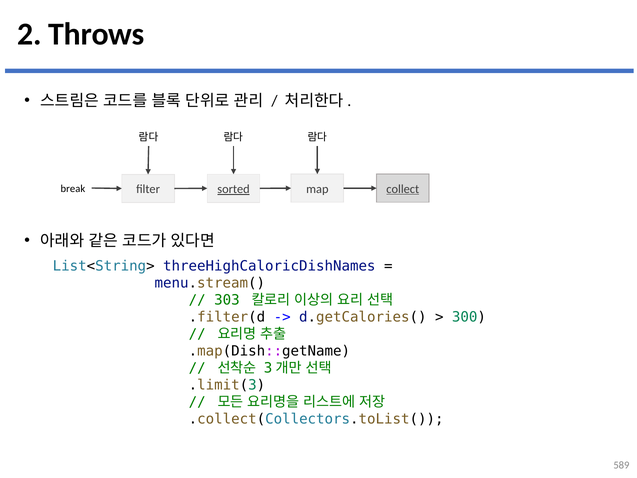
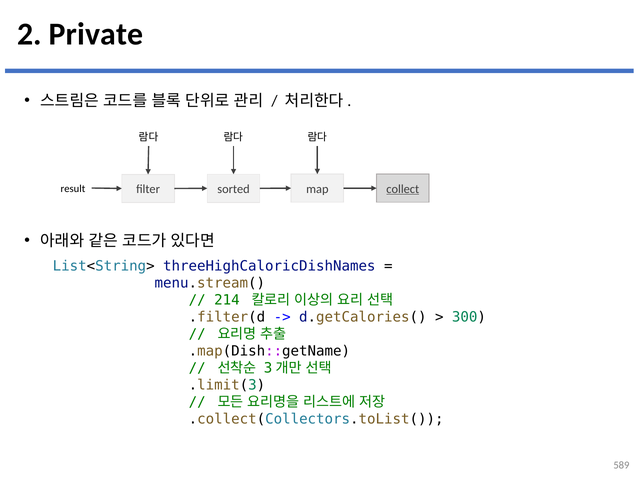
Throws: Throws -> Private (96, 34)
sorted underline: present -> none (234, 189)
break: break -> result (73, 189)
303: 303 -> 214 (227, 300)
